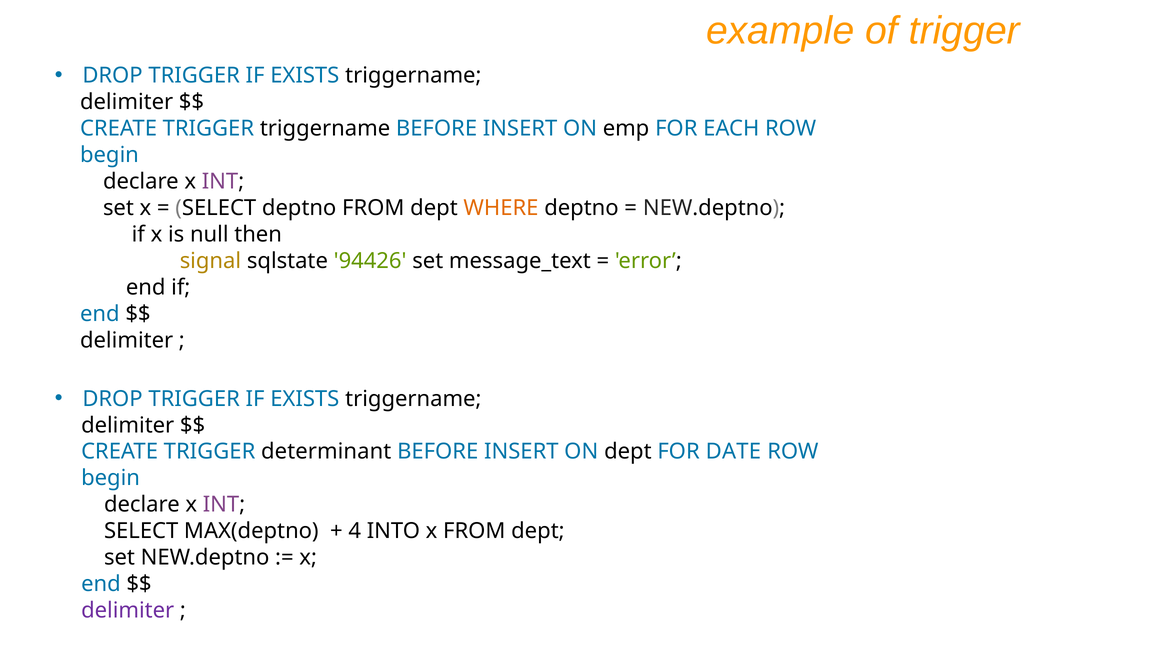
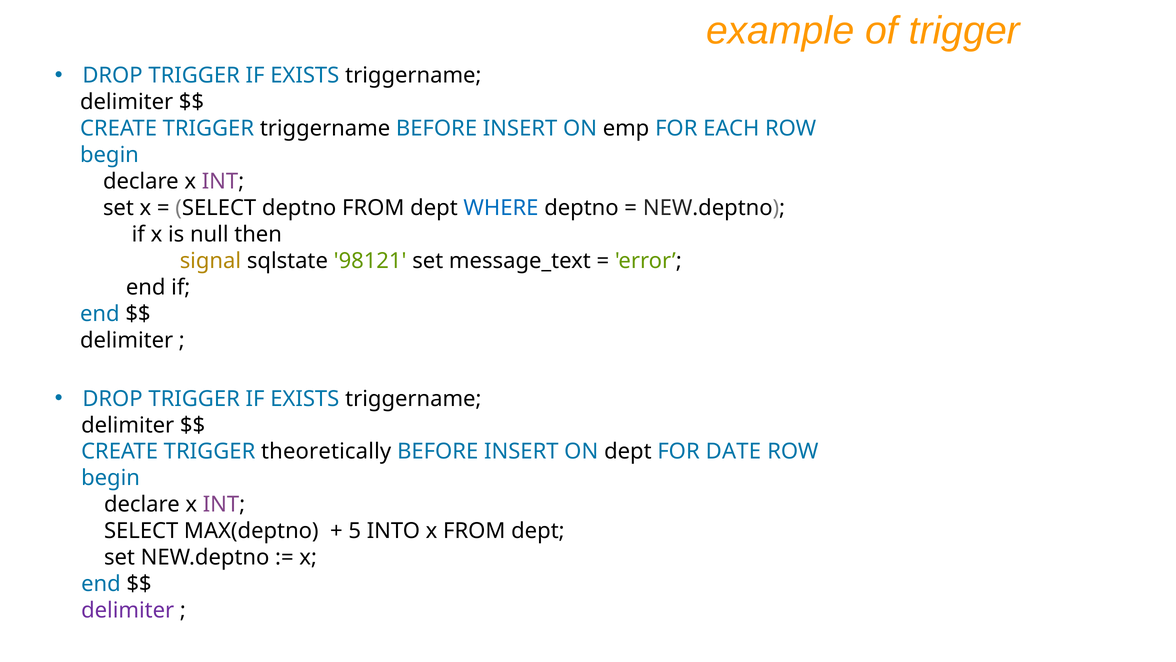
WHERE colour: orange -> blue (501, 208)
94426: 94426 -> 98121 (370, 261)
determinant: determinant -> theoretically (326, 451)
4: 4 -> 5 (355, 531)
